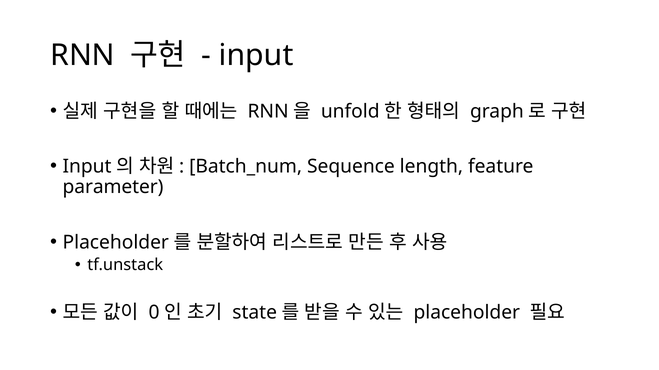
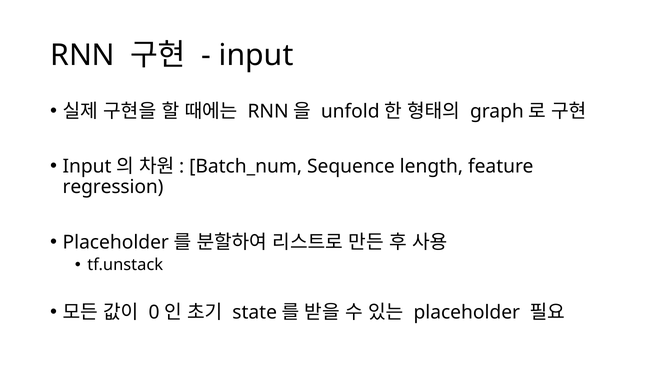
parameter: parameter -> regression (113, 187)
